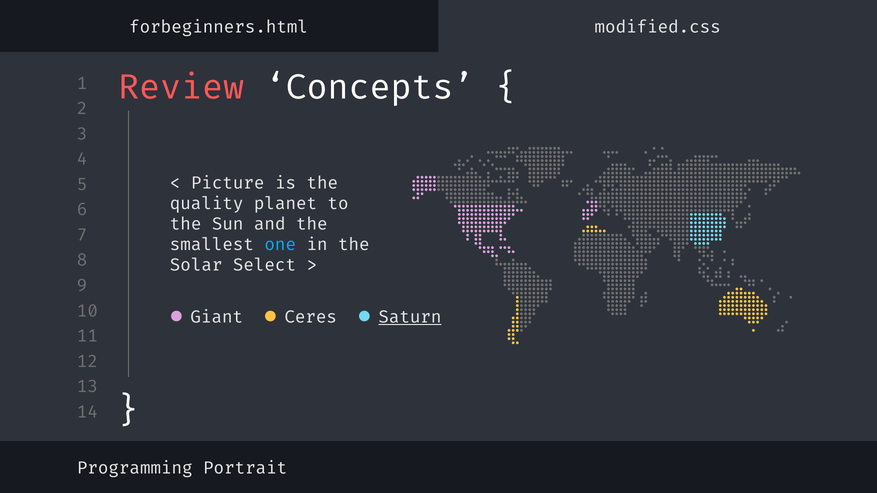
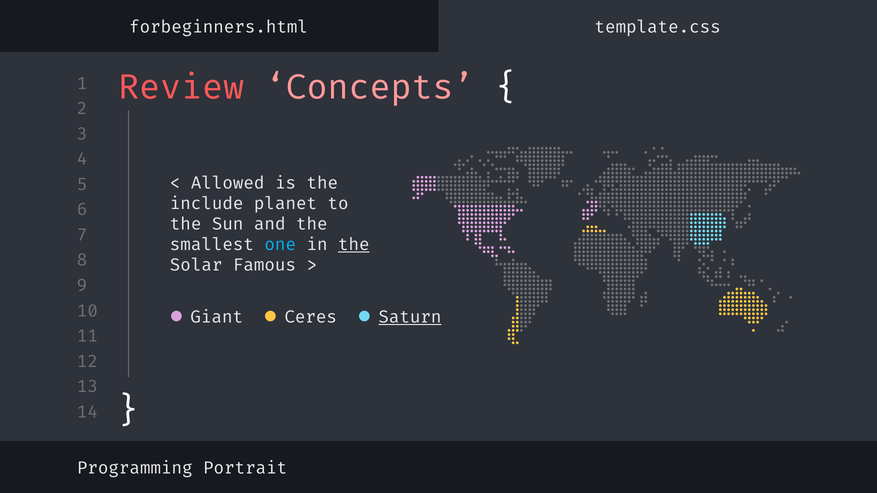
modified.css: modified.css -> template.css (658, 27)
Concepts colour: white -> pink (370, 88)
Picture: Picture -> Allowed (228, 183)
quality: quality -> include (207, 204)
the underline: none -> present (354, 245)
Select: Select -> Famous (264, 265)
